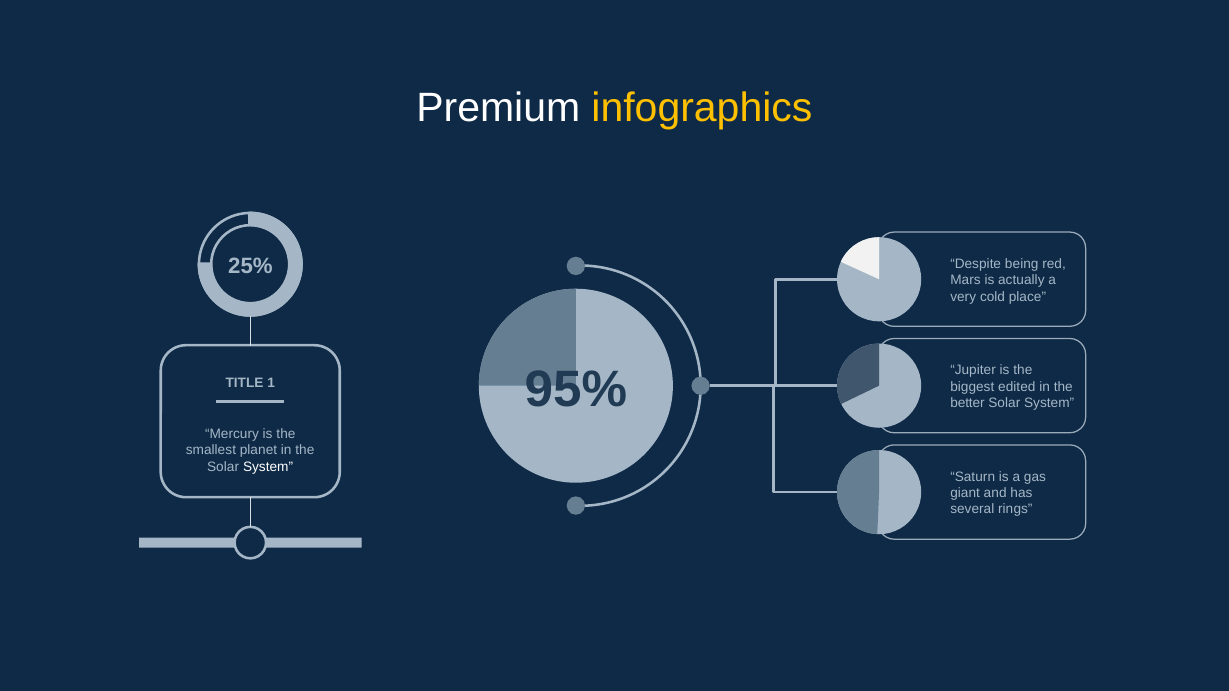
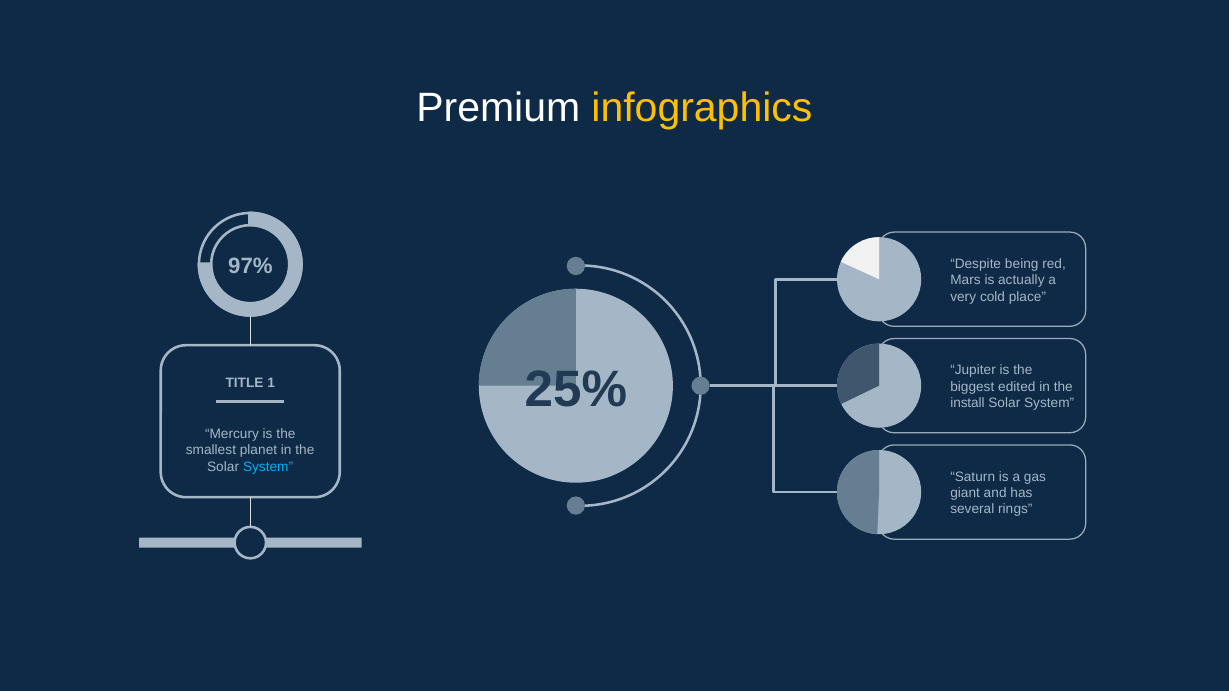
25%: 25% -> 97% (250, 266)
95%: 95% -> 25% (576, 389)
better: better -> install (967, 403)
System colour: white -> light blue (268, 467)
